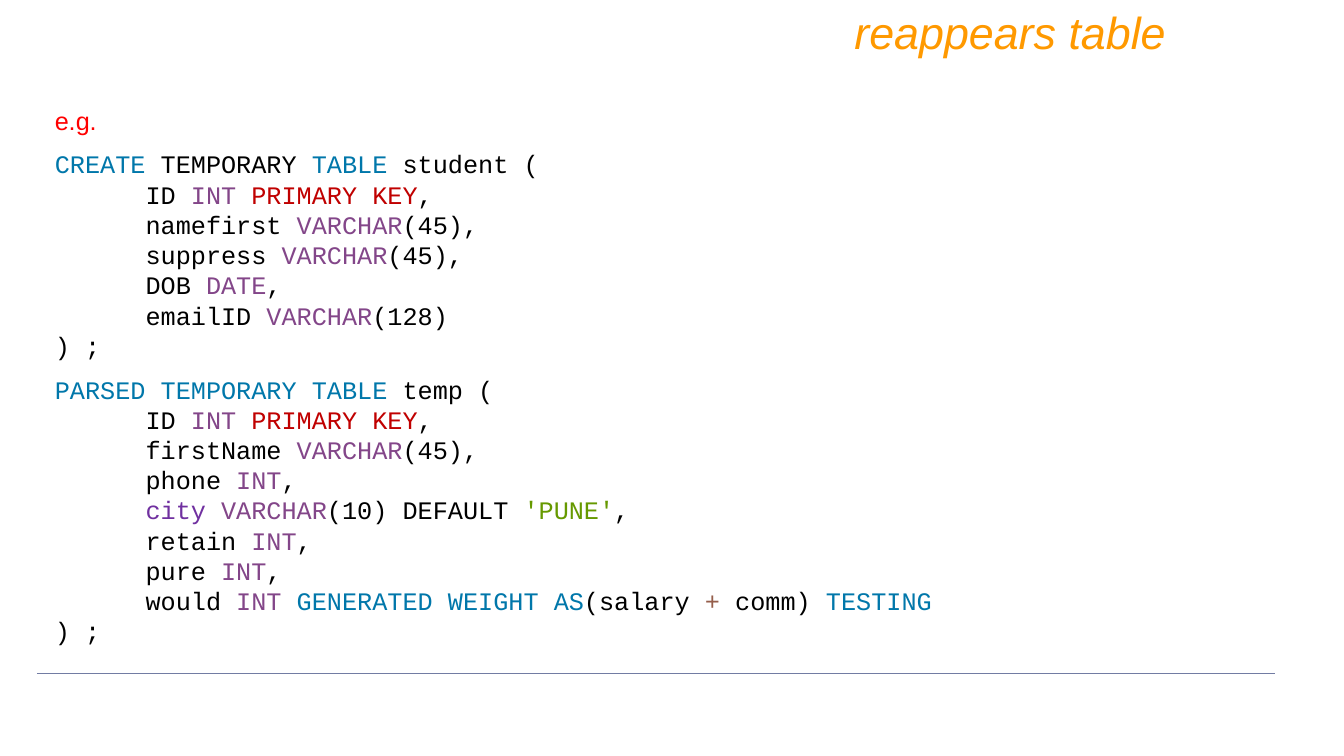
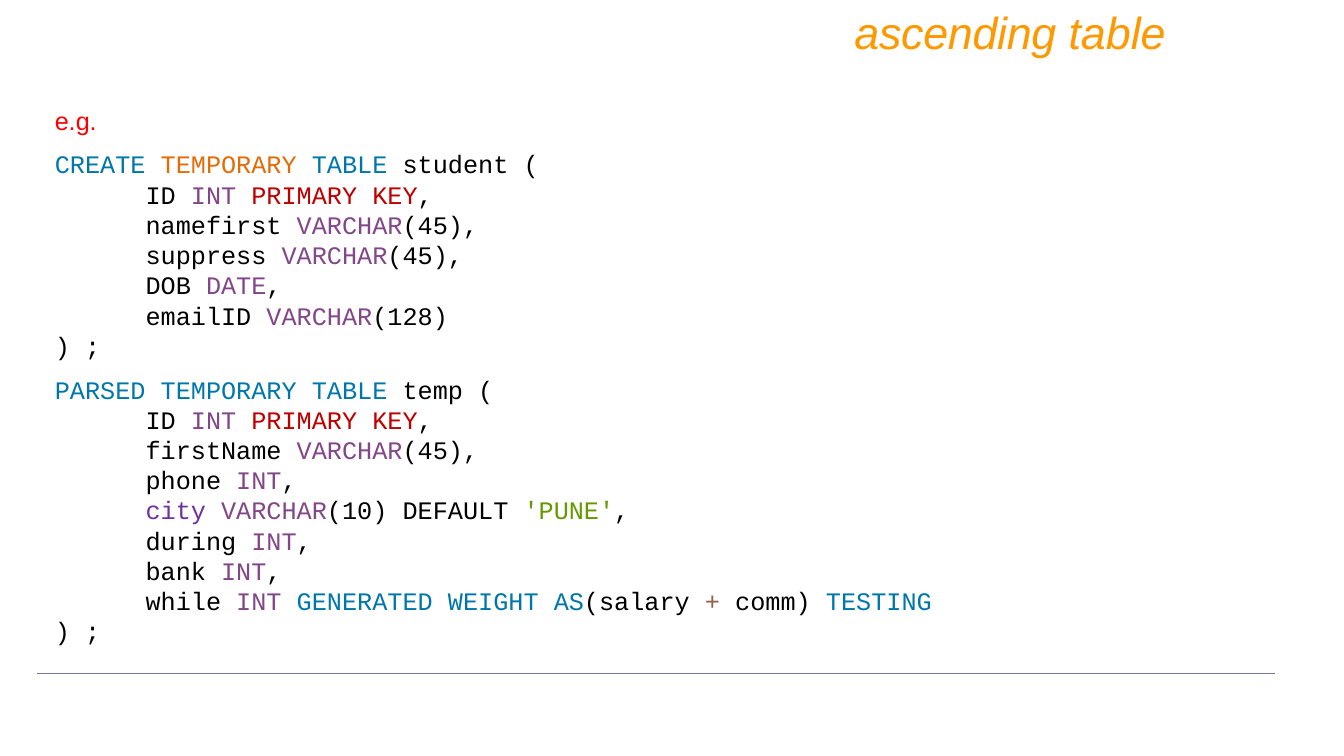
reappears: reappears -> ascending (955, 35)
TEMPORARY colour: black -> orange (229, 166)
retain: retain -> during (191, 542)
pure: pure -> bank (176, 572)
would: would -> while (183, 602)
